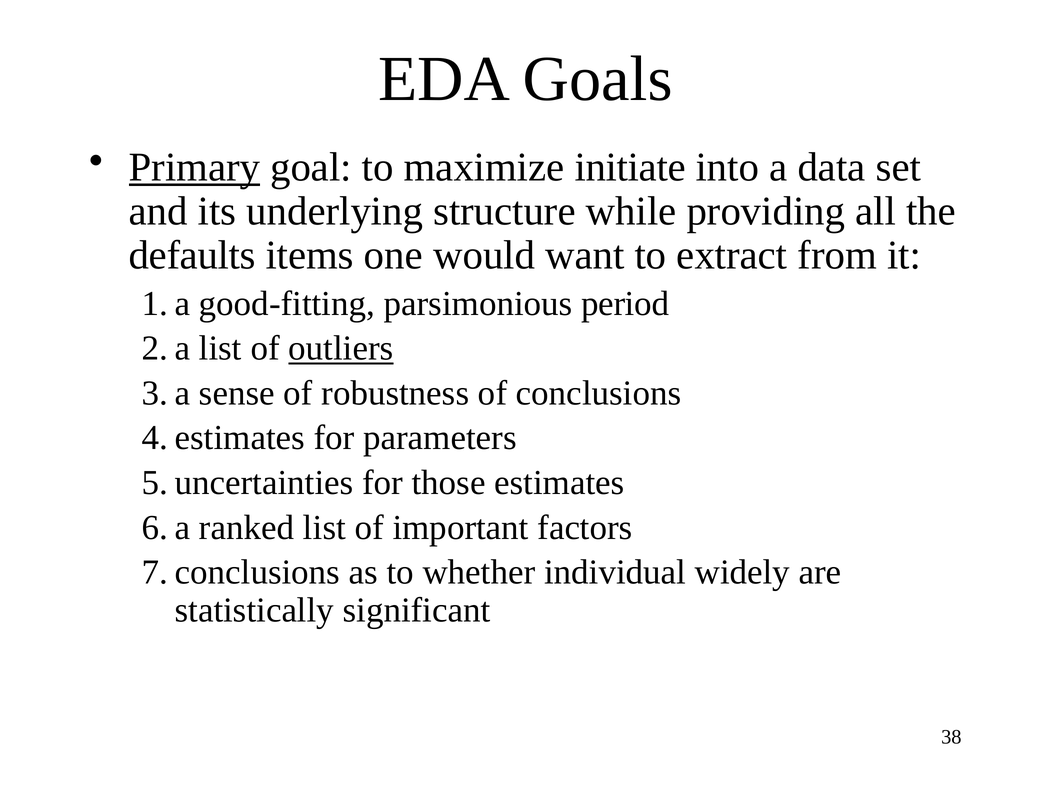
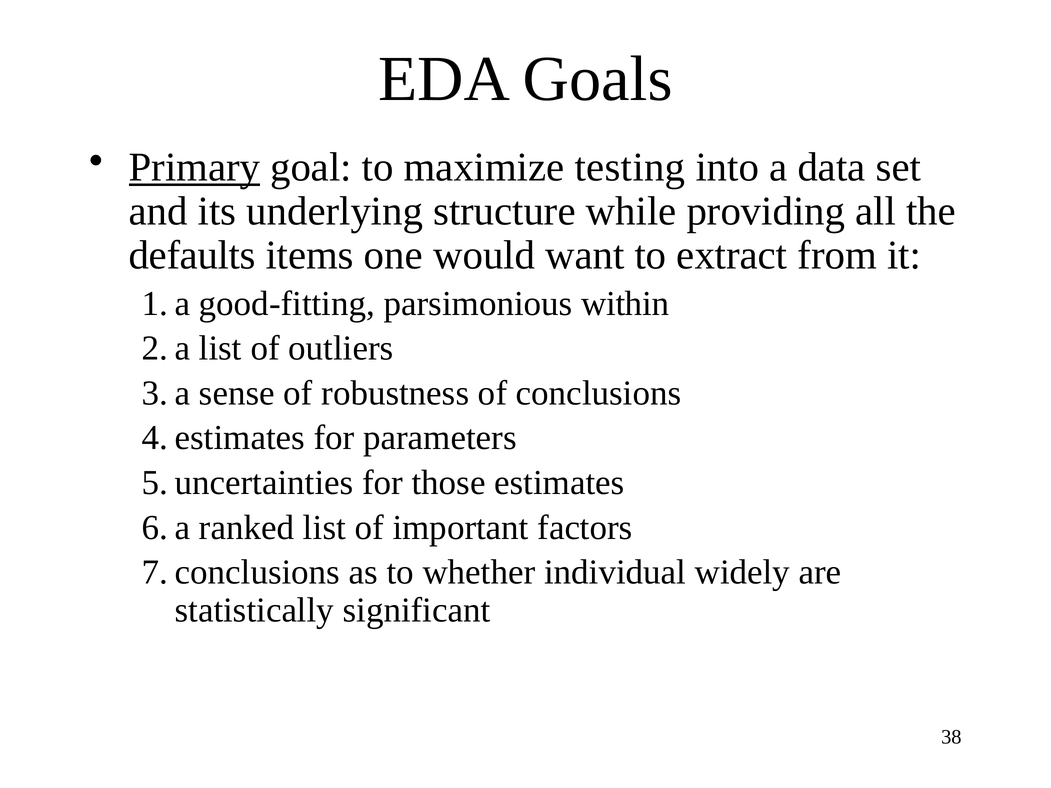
initiate: initiate -> testing (630, 167)
period: period -> within (625, 304)
outliers underline: present -> none (341, 348)
